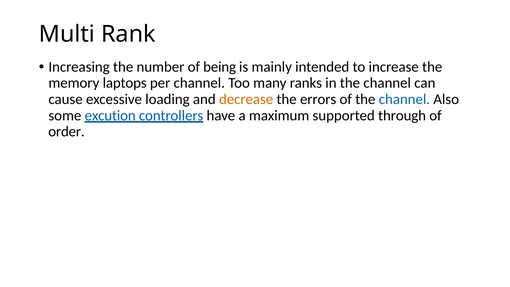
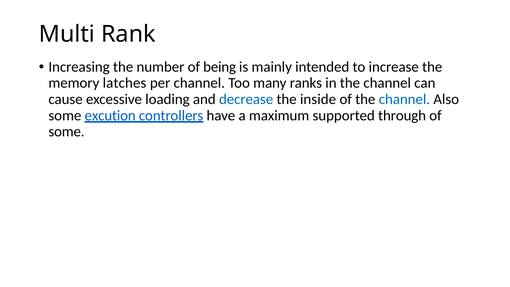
laptops: laptops -> latches (125, 83)
decrease colour: orange -> blue (246, 99)
errors: errors -> inside (318, 99)
order: order -> some (66, 132)
